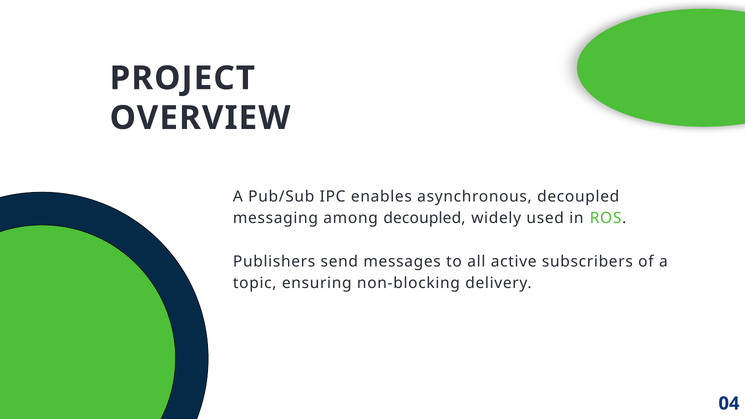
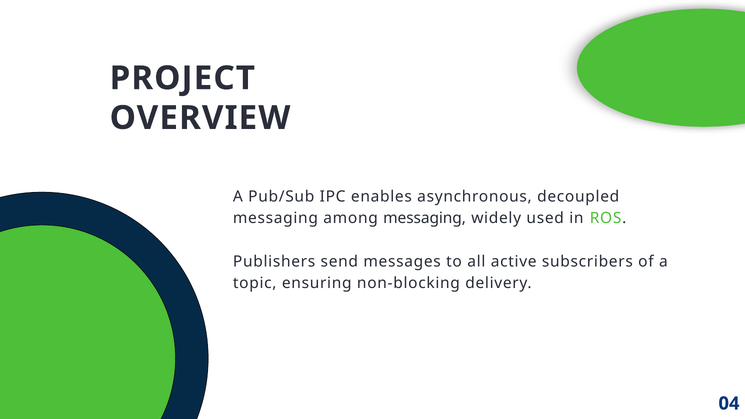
among decoupled: decoupled -> messaging (425, 218)
